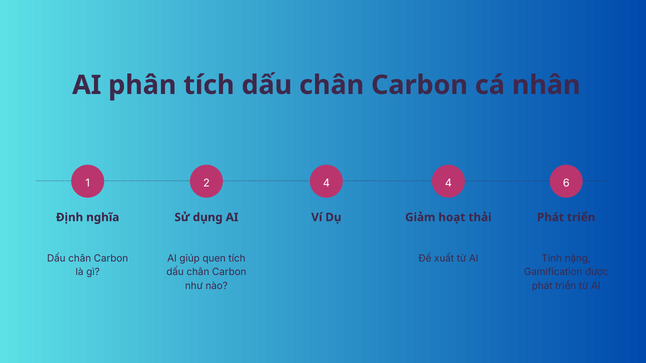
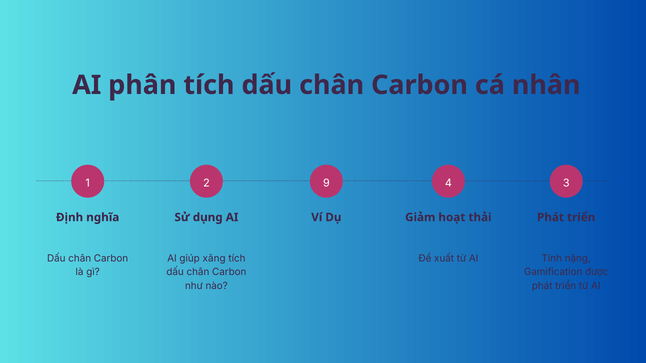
2 4: 4 -> 9 (326, 183)
6: 6 -> 3 (566, 183)
quen: quen -> xăng (214, 259)
